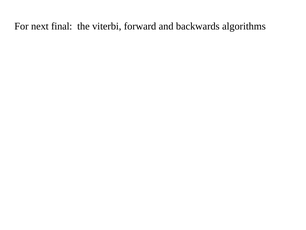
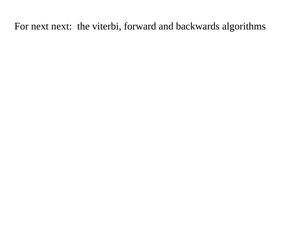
next final: final -> next (62, 26)
